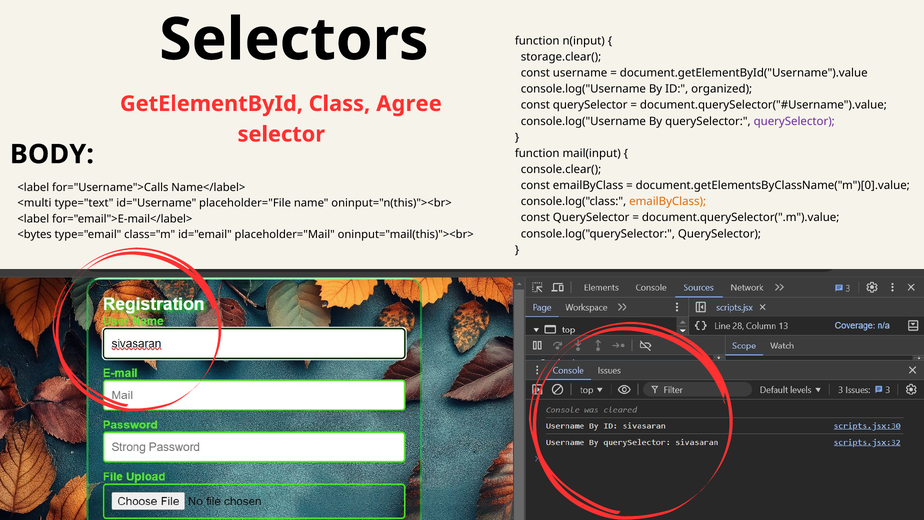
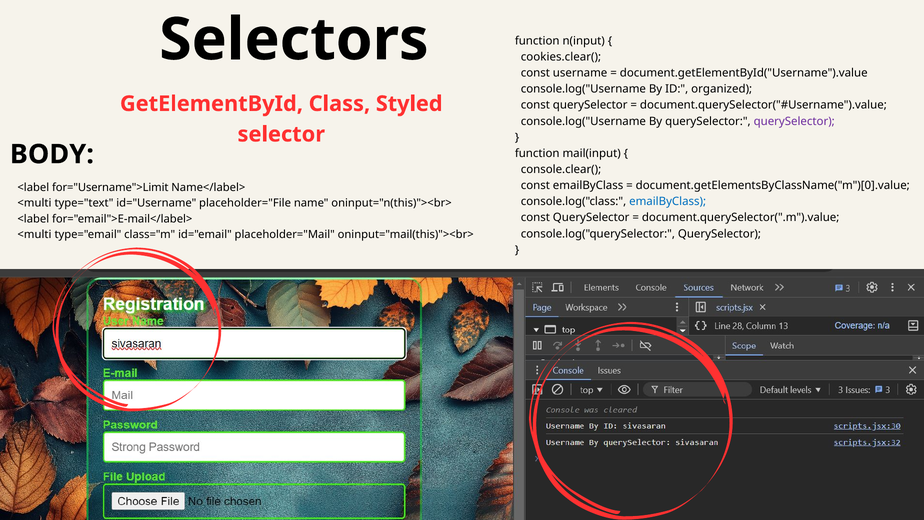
storage.clear(: storage.clear( -> cookies.clear( (561, 57)
Agree: Agree -> Styled (409, 104)
for="Username">Calls: for="Username">Calls -> for="Username">Limit (110, 187)
emailByClass colour: orange -> blue (668, 201)
<bytes: <bytes -> <multi (34, 234)
